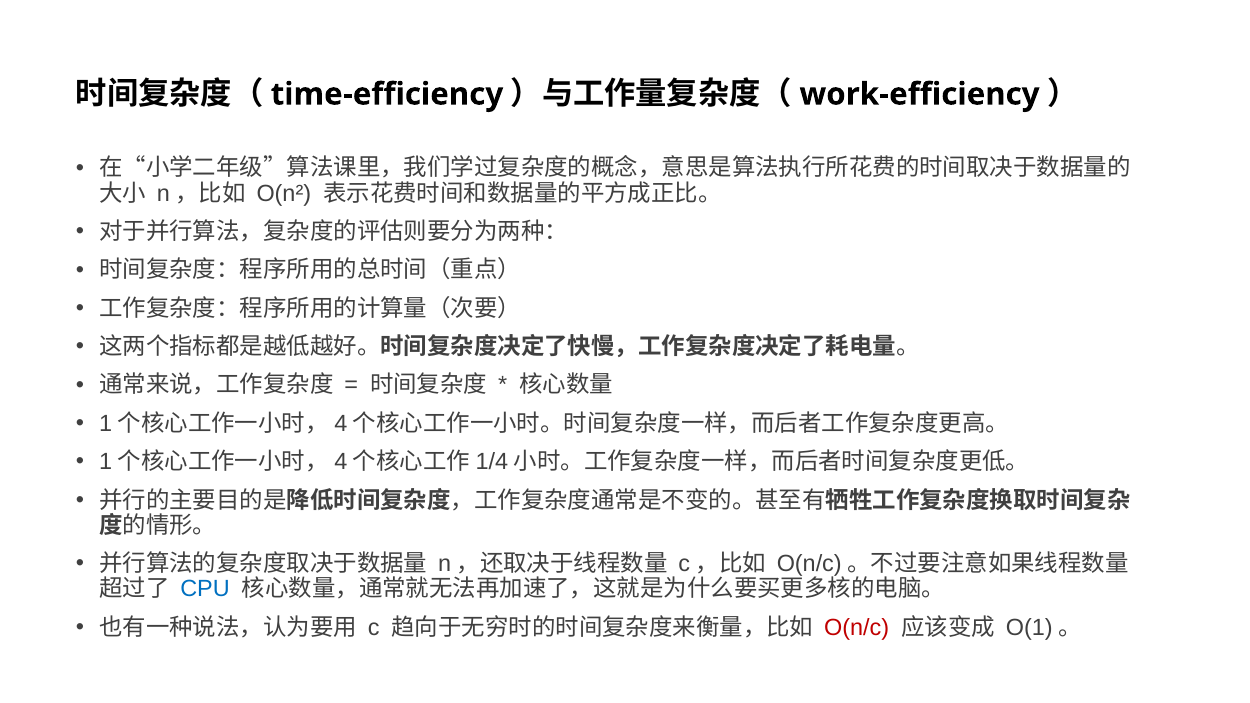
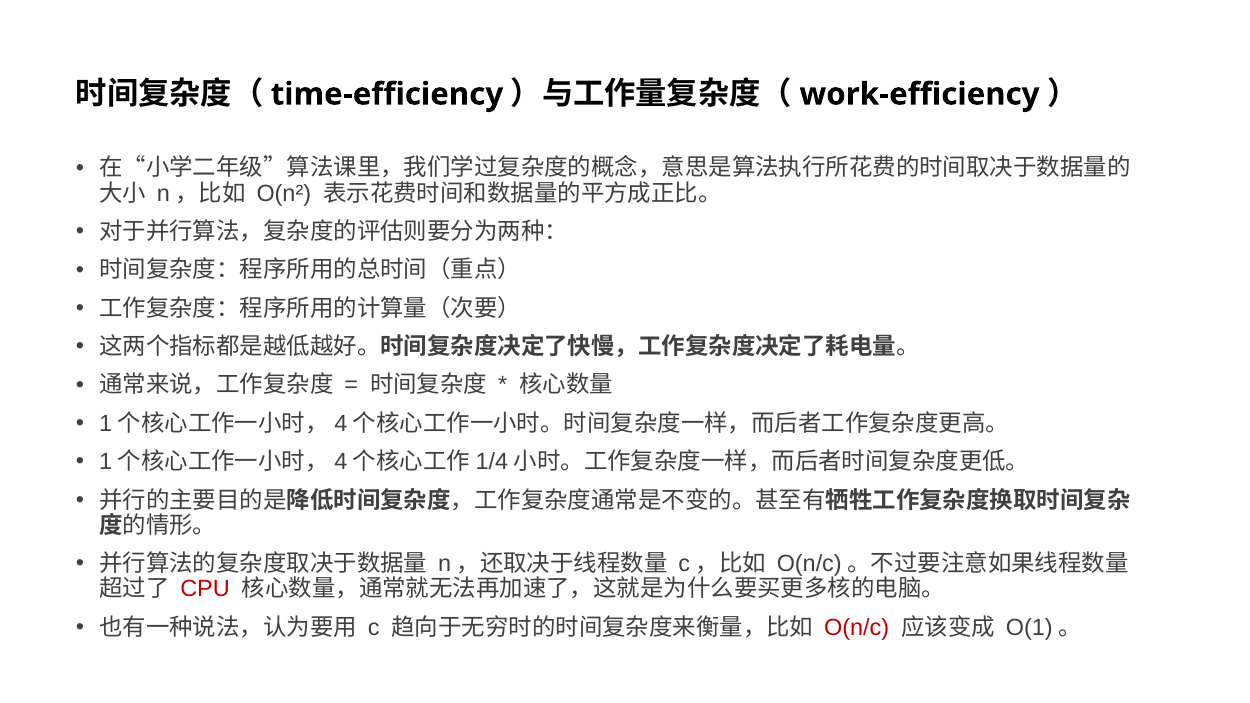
CPU colour: blue -> red (205, 589)
